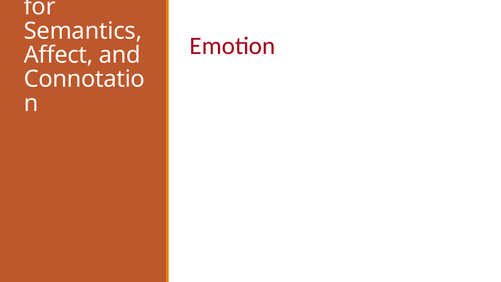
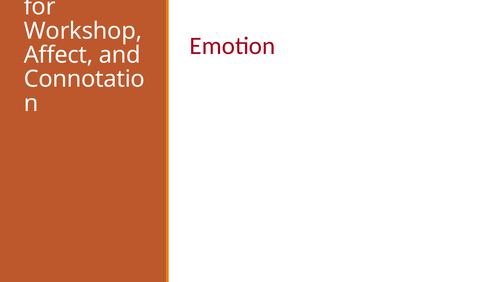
Semantics: Semantics -> Workshop (83, 31)
